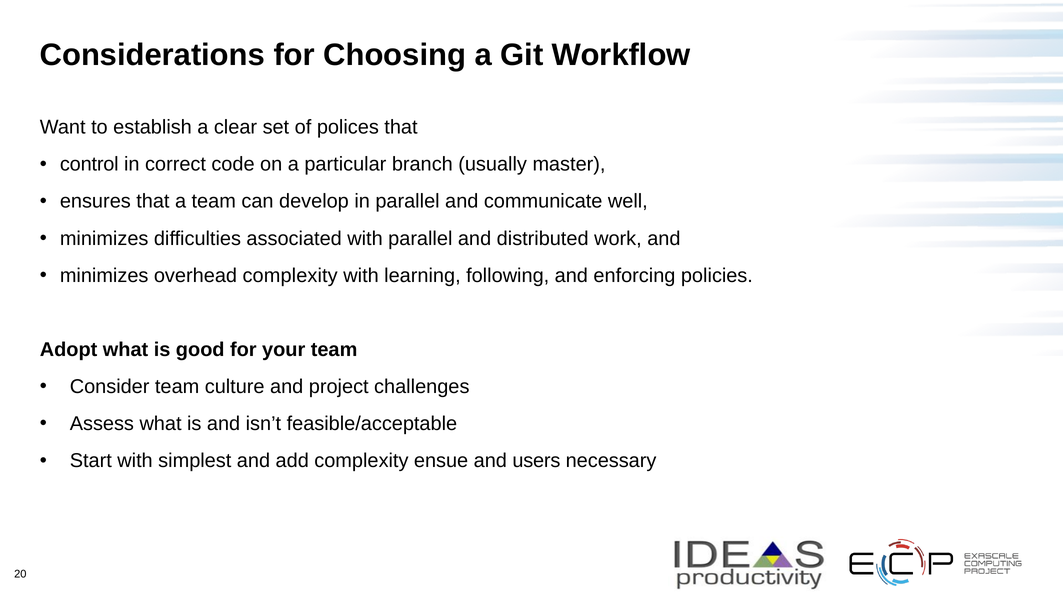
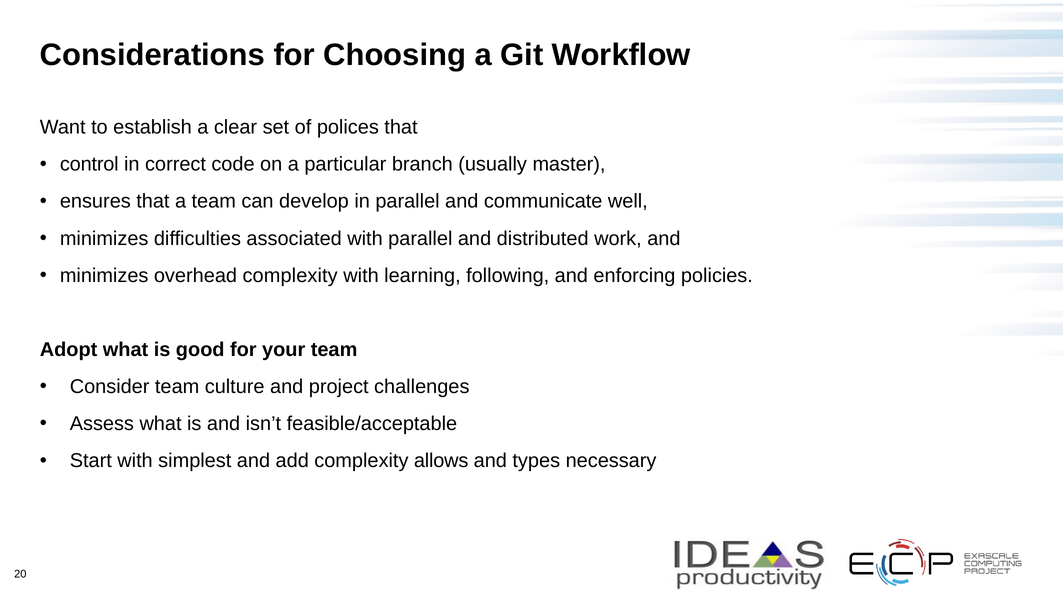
ensue: ensue -> allows (441, 461)
users: users -> types (536, 461)
